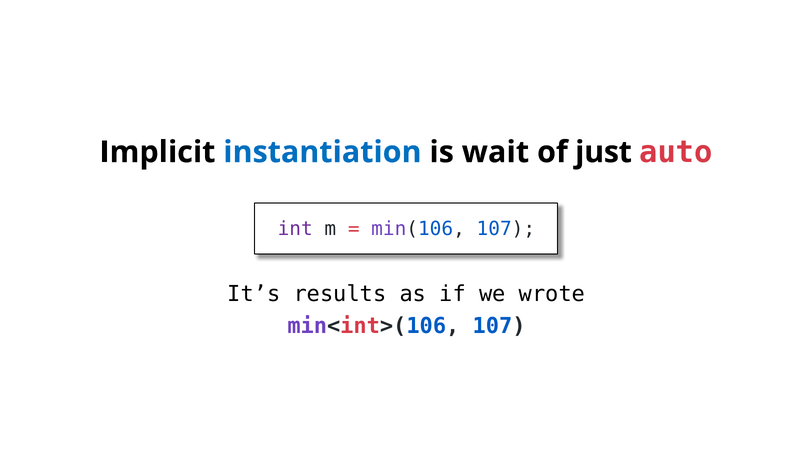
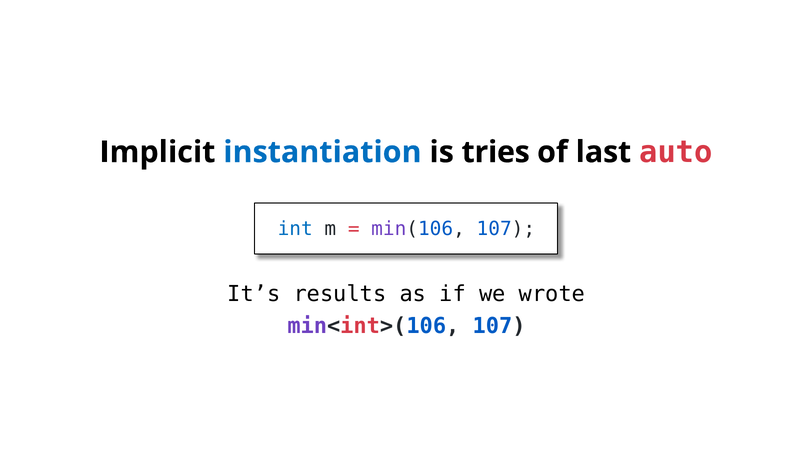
wait: wait -> tries (496, 152)
just: just -> last (603, 152)
int colour: purple -> blue (295, 228)
